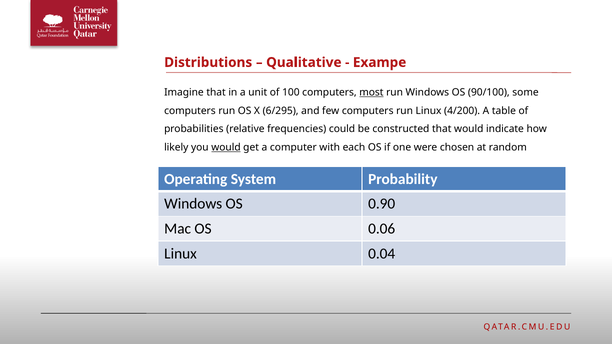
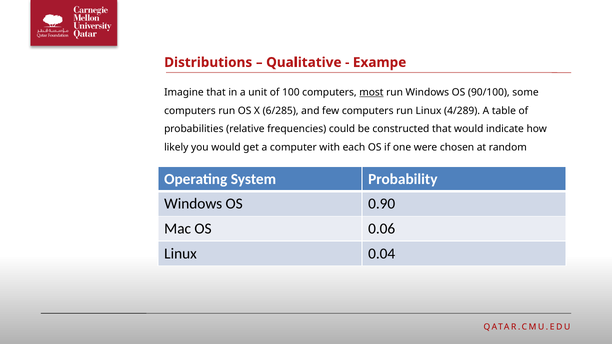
6/295: 6/295 -> 6/285 (281, 111)
4/200: 4/200 -> 4/289 (462, 111)
would underline: present -> none (226, 148)
